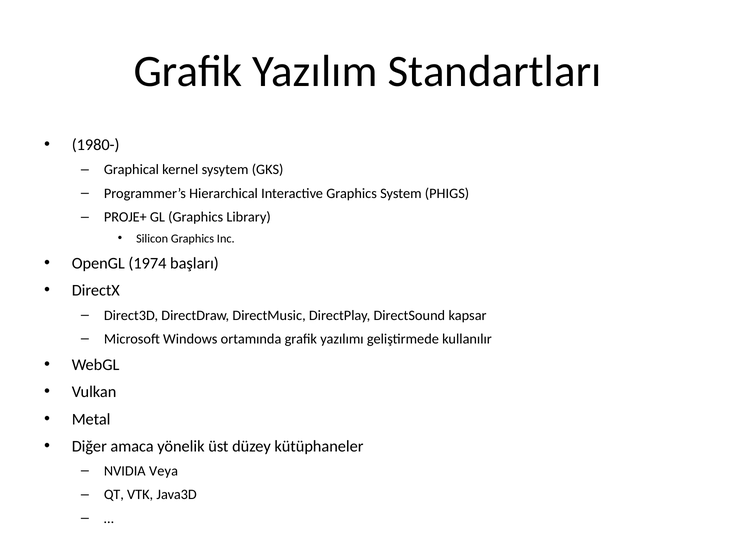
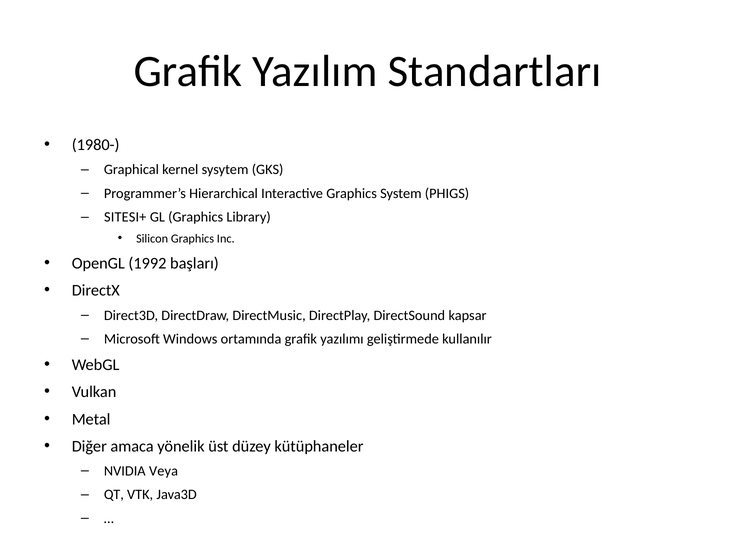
PROJE+: PROJE+ -> SITESI+ (125, 217)
1974: 1974 -> 1992 (147, 263)
